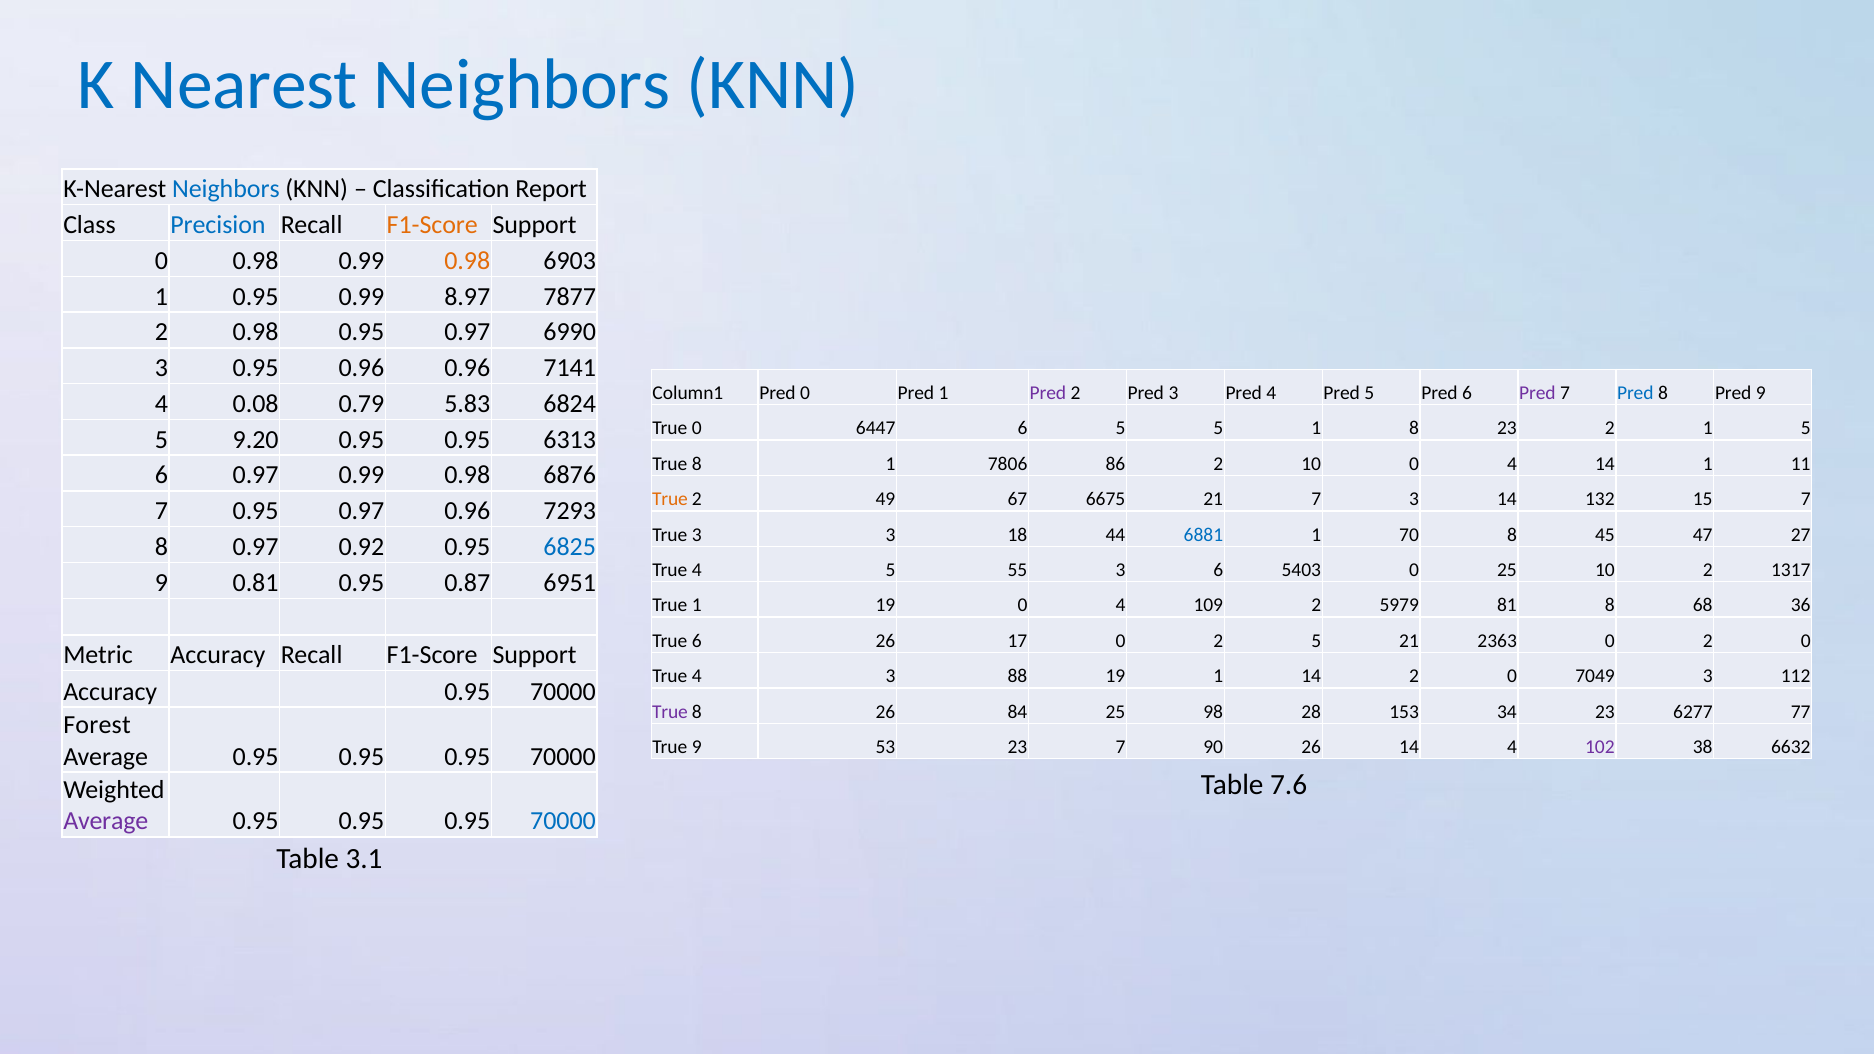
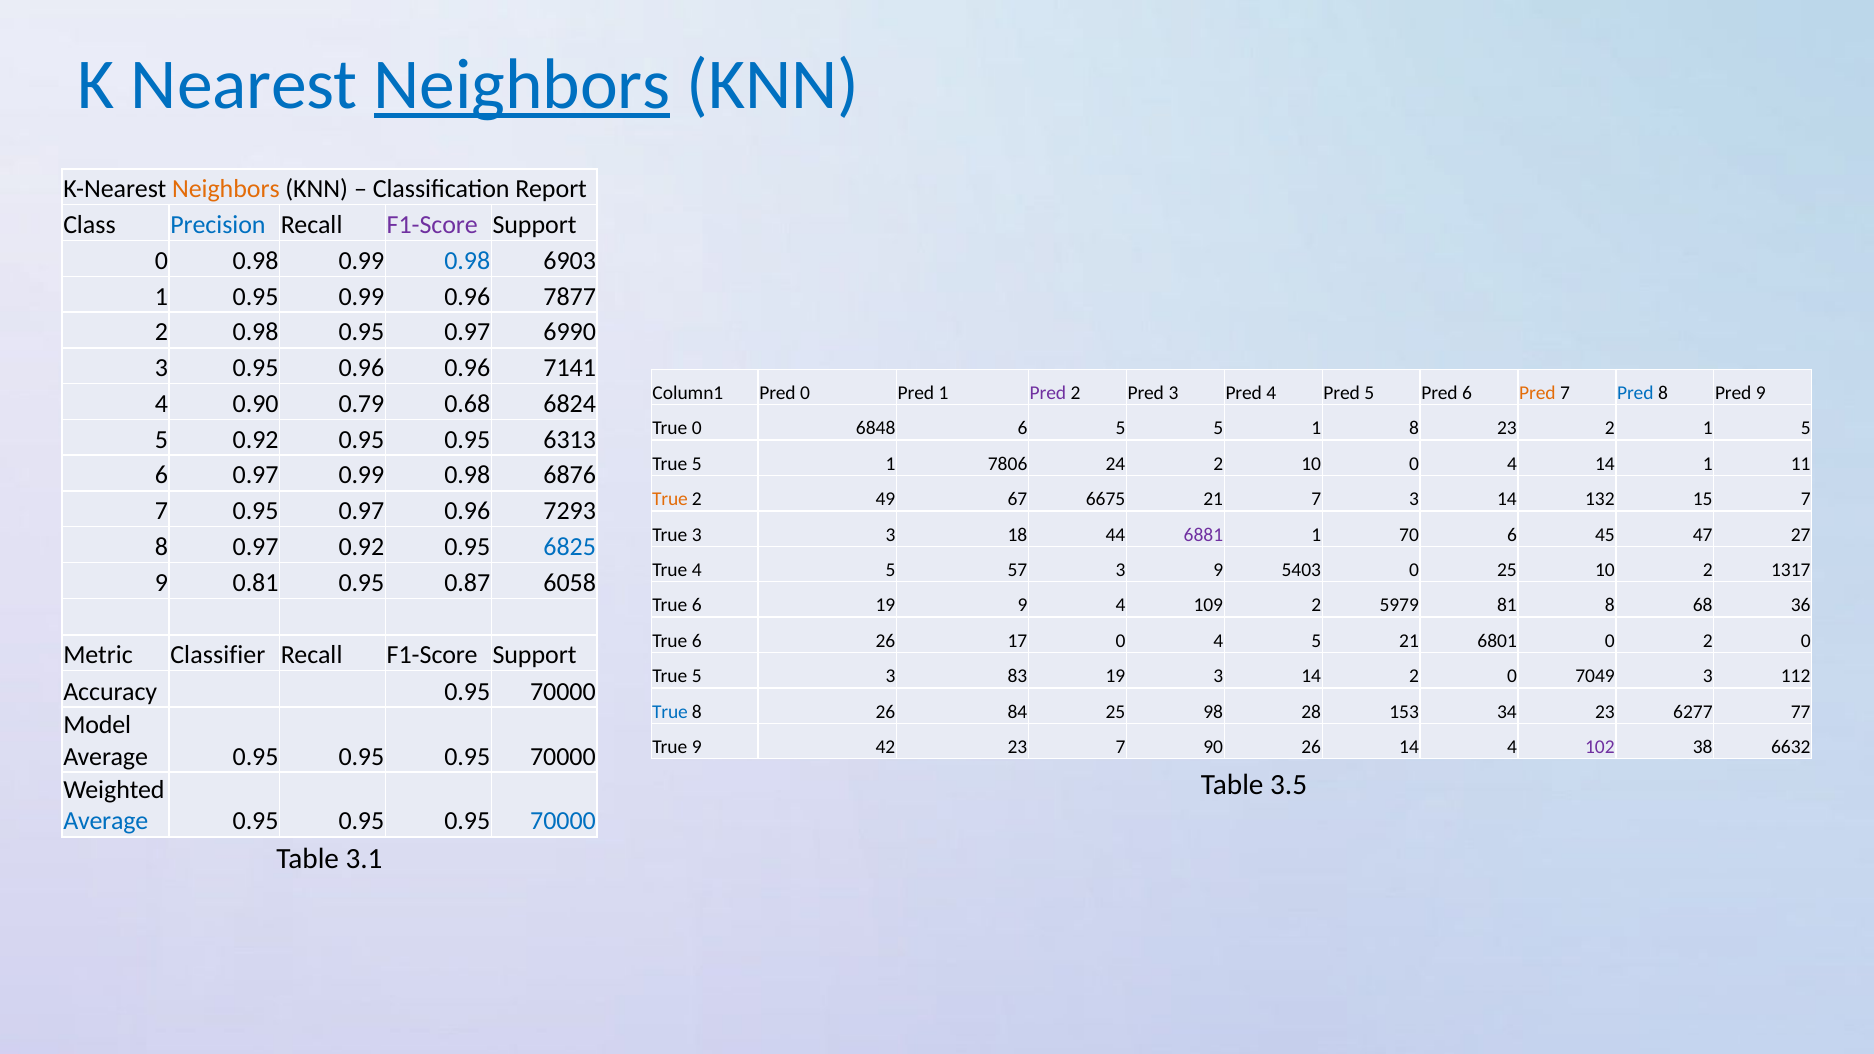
Neighbors underline: none -> present (522, 85)
Neighbors colour: blue -> orange (226, 189)
F1-Score colour: orange -> purple (432, 225)
0.98 colour: orange -> blue (467, 261)
0.99 8.97: 8.97 -> 0.96 (467, 296)
Pred colour: purple -> orange (1537, 393)
0.08: 0.08 -> 0.90 (256, 404)
5.83: 5.83 -> 0.68 (467, 404)
6447: 6447 -> 6848 (876, 428)
5 9.20: 9.20 -> 0.92 (256, 440)
8: 8 -> 5 (697, 464)
86: 86 -> 24 (1115, 464)
6881 colour: blue -> purple (1203, 535)
70 8: 8 -> 6 (1512, 535)
55: 55 -> 57 (1017, 570)
3 6: 6 -> 9 (1218, 570)
6951: 6951 -> 6058 (570, 583)
1: 1 -> 6 (697, 605)
19 0: 0 -> 9 (1023, 605)
17 0 2: 2 -> 4 (1218, 641)
2363: 2363 -> 6801 (1497, 641)
Metric Accuracy: Accuracy -> Classifier (218, 655)
4: 4 -> 5 (697, 676)
88: 88 -> 83 (1017, 676)
19 1: 1 -> 3 (1218, 676)
True colour: purple -> blue (670, 712)
Forest: Forest -> Model (97, 725)
53: 53 -> 42 (885, 747)
7.6: 7.6 -> 3.5 (1289, 784)
Average colour: purple -> blue (106, 821)
